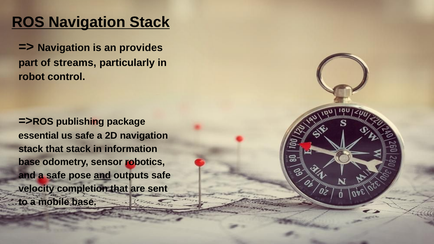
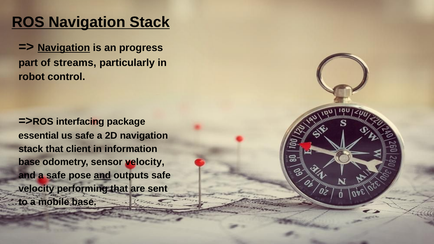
Navigation underline: none -> present (64, 48)
provides: provides -> progress (141, 48)
publishing: publishing -> interfacing (80, 122)
that stack: stack -> client (78, 149)
sensor robotics: robotics -> velocity (145, 162)
completion: completion -> performing (82, 189)
